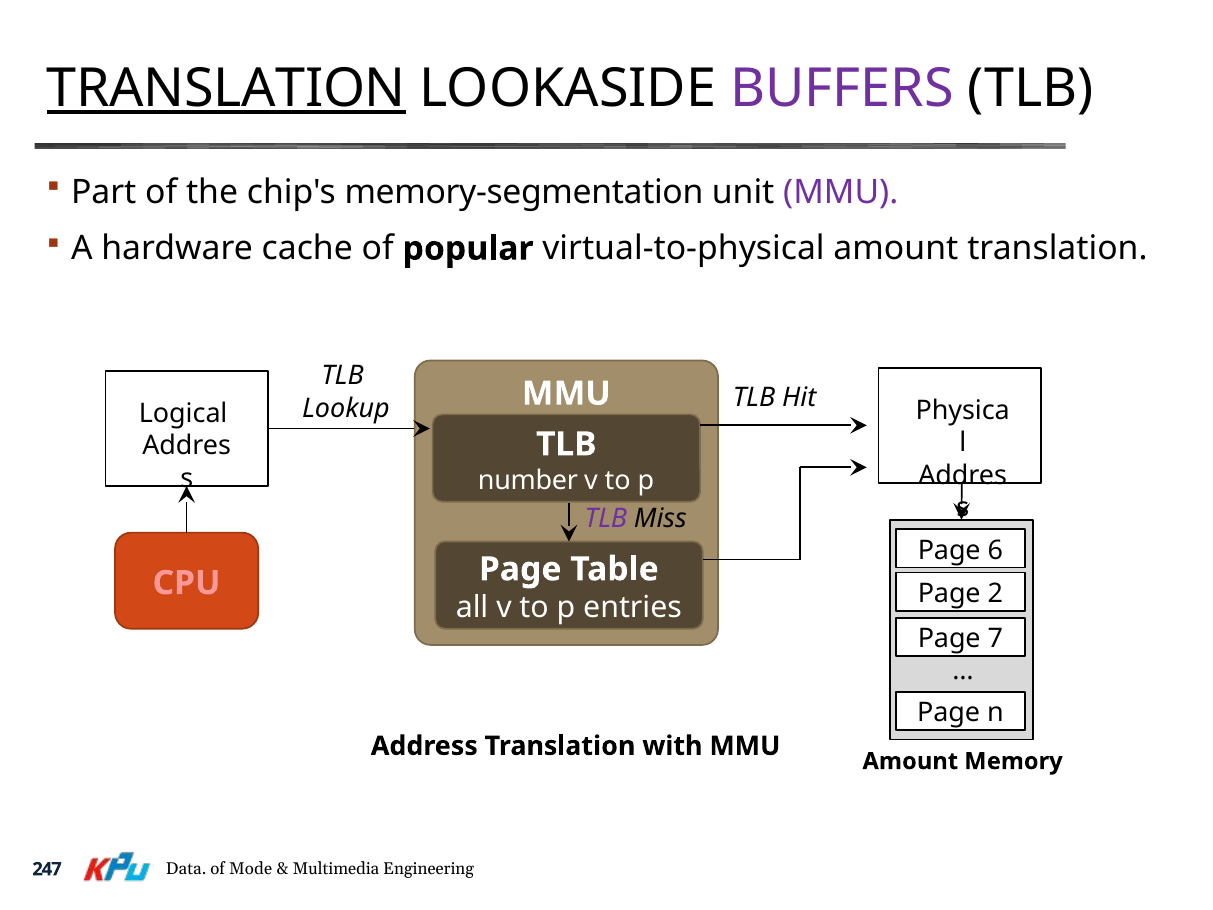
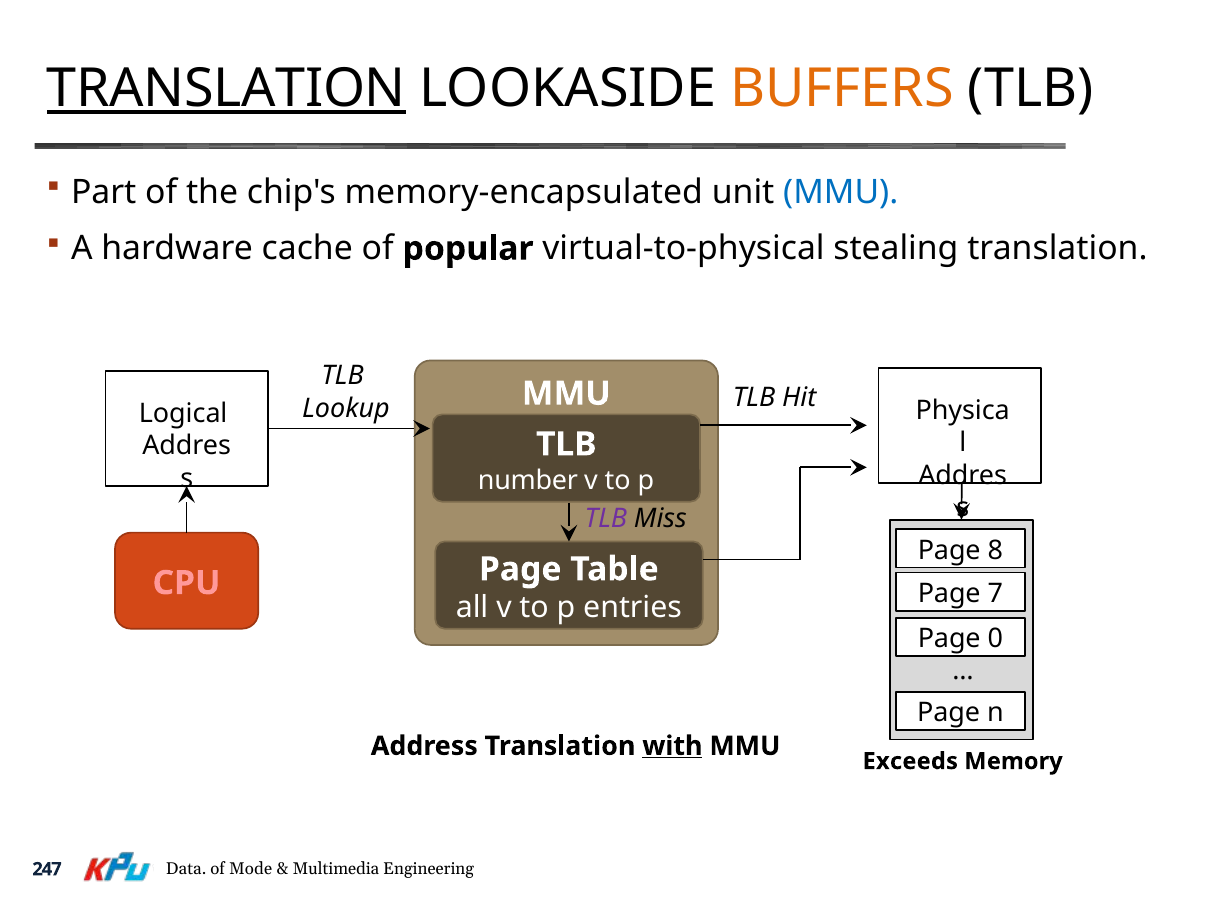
BUFFERS colour: purple -> orange (842, 89)
memory-segmentation: memory-segmentation -> memory-encapsulated (524, 192)
MMU colour: purple -> blue (841, 192)
virtual-to-physical amount: amount -> stealing (896, 249)
6: 6 -> 8 (995, 550)
2: 2 -> 7 (995, 593)
7: 7 -> 0 (995, 639)
with underline: none -> present (672, 746)
Amount: Amount -> Exceeds (910, 761)
